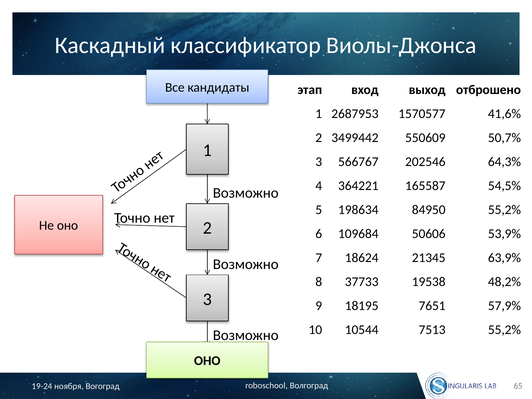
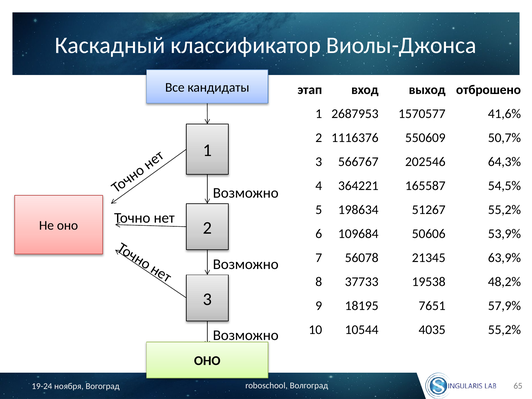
3499442: 3499442 -> 1116376 (355, 138)
84950: 84950 -> 51267 (429, 210)
18624: 18624 -> 56078 (362, 258)
7513: 7513 -> 4035 (432, 330)
